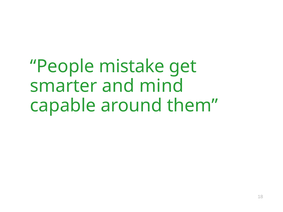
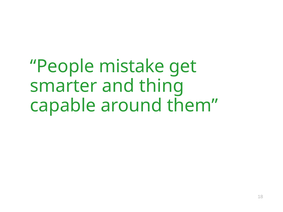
mind: mind -> thing (162, 86)
